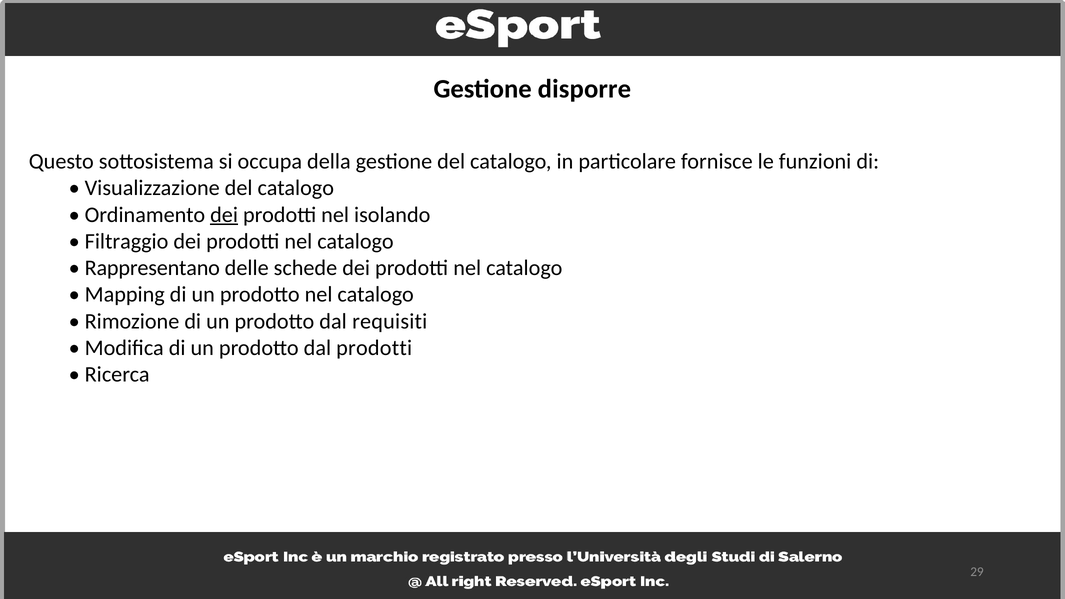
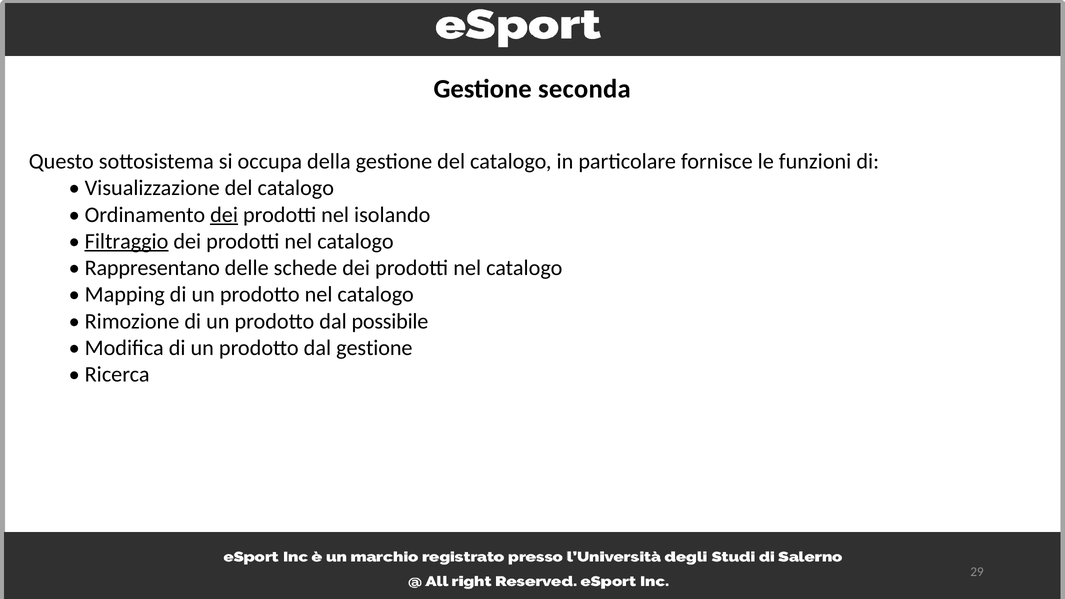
disporre: disporre -> seconda (584, 89)
Filtraggio underline: none -> present (127, 241)
requisiti: requisiti -> possibile (390, 321)
dal prodotti: prodotti -> gestione (374, 348)
